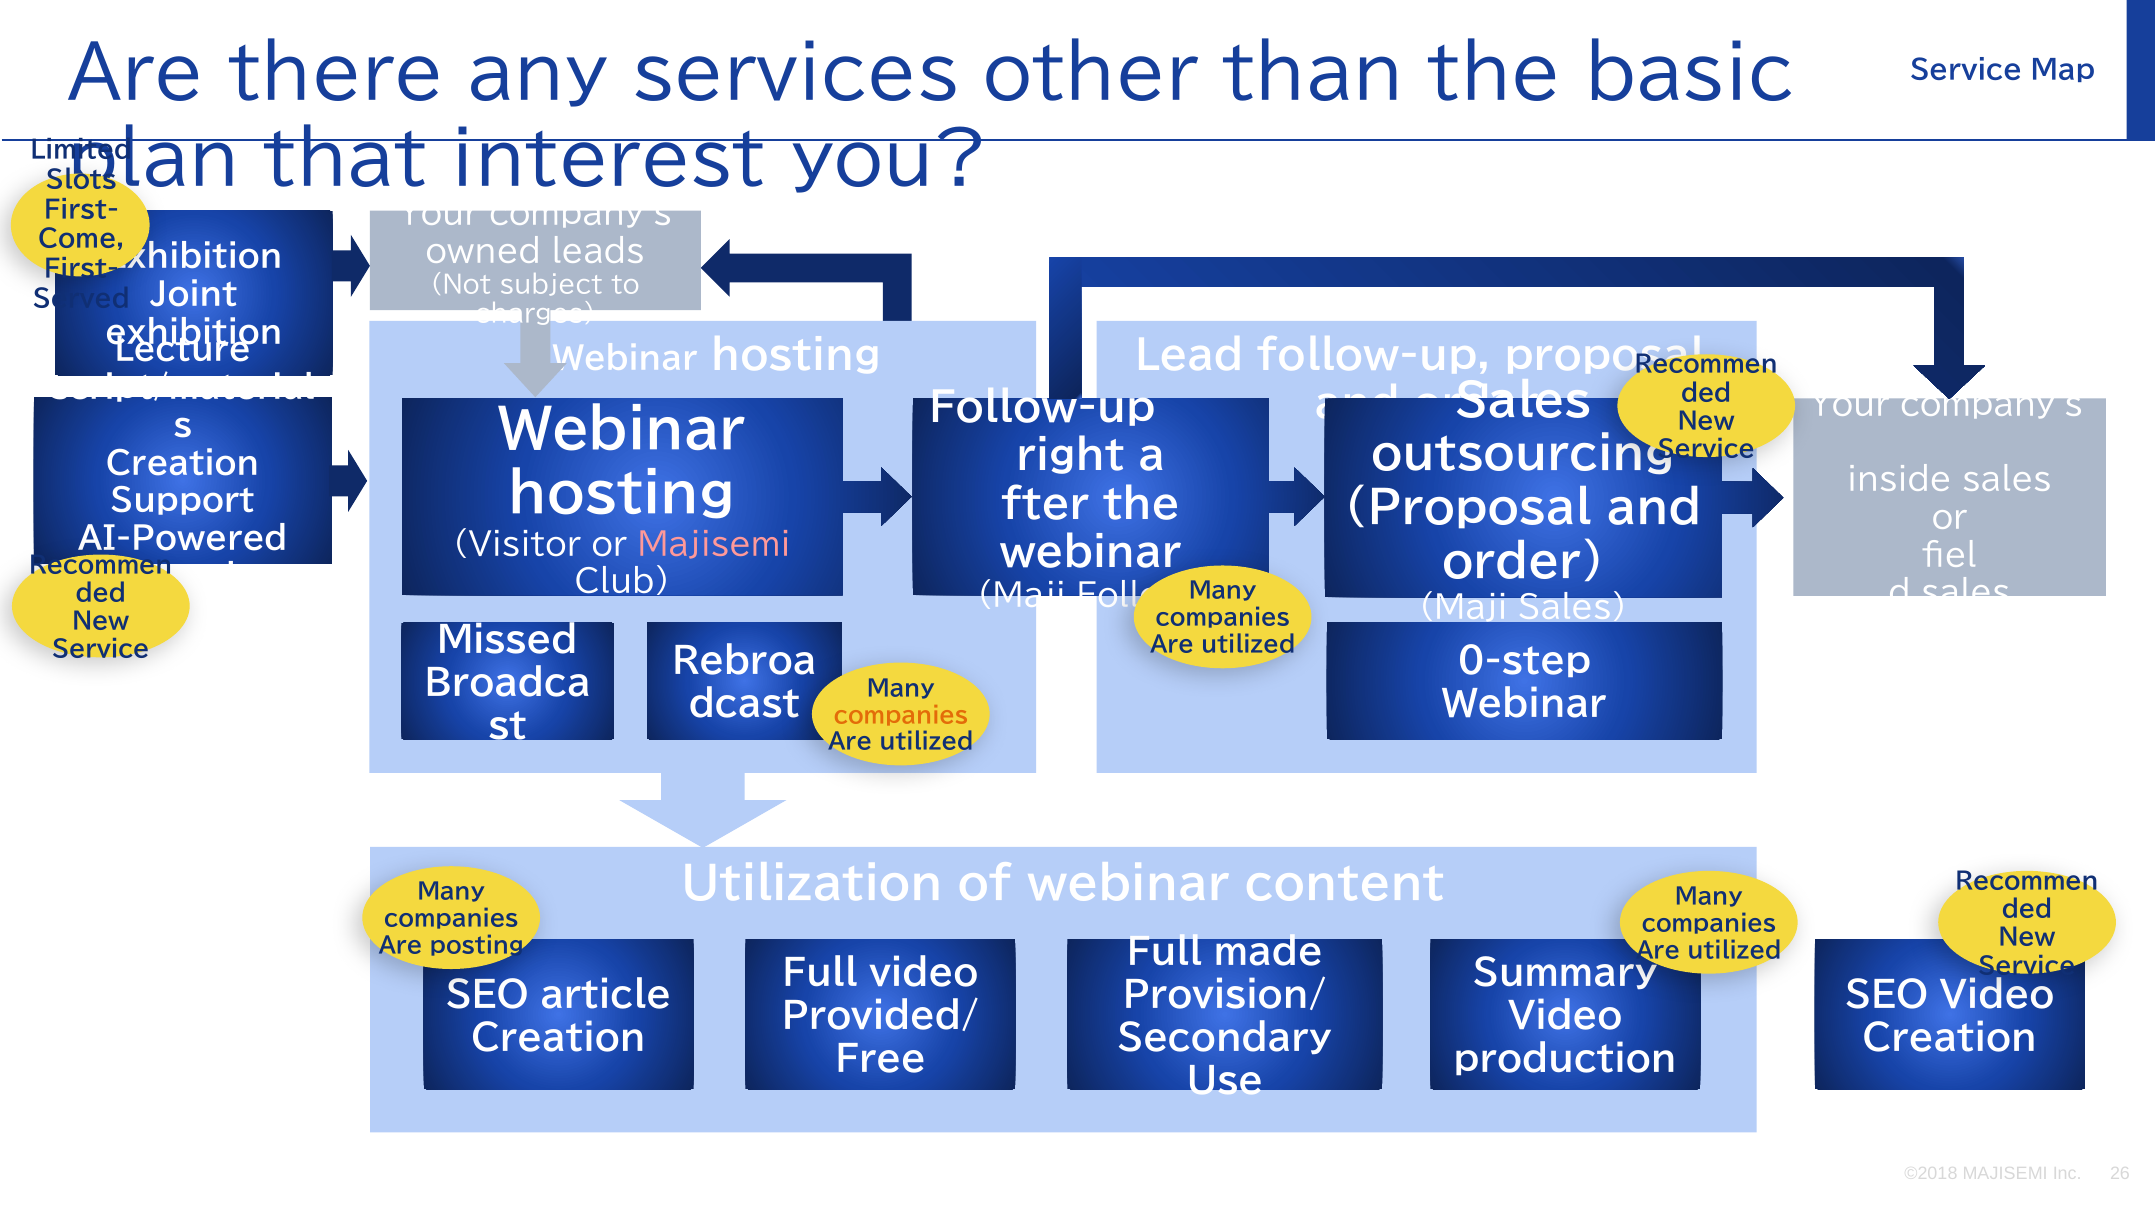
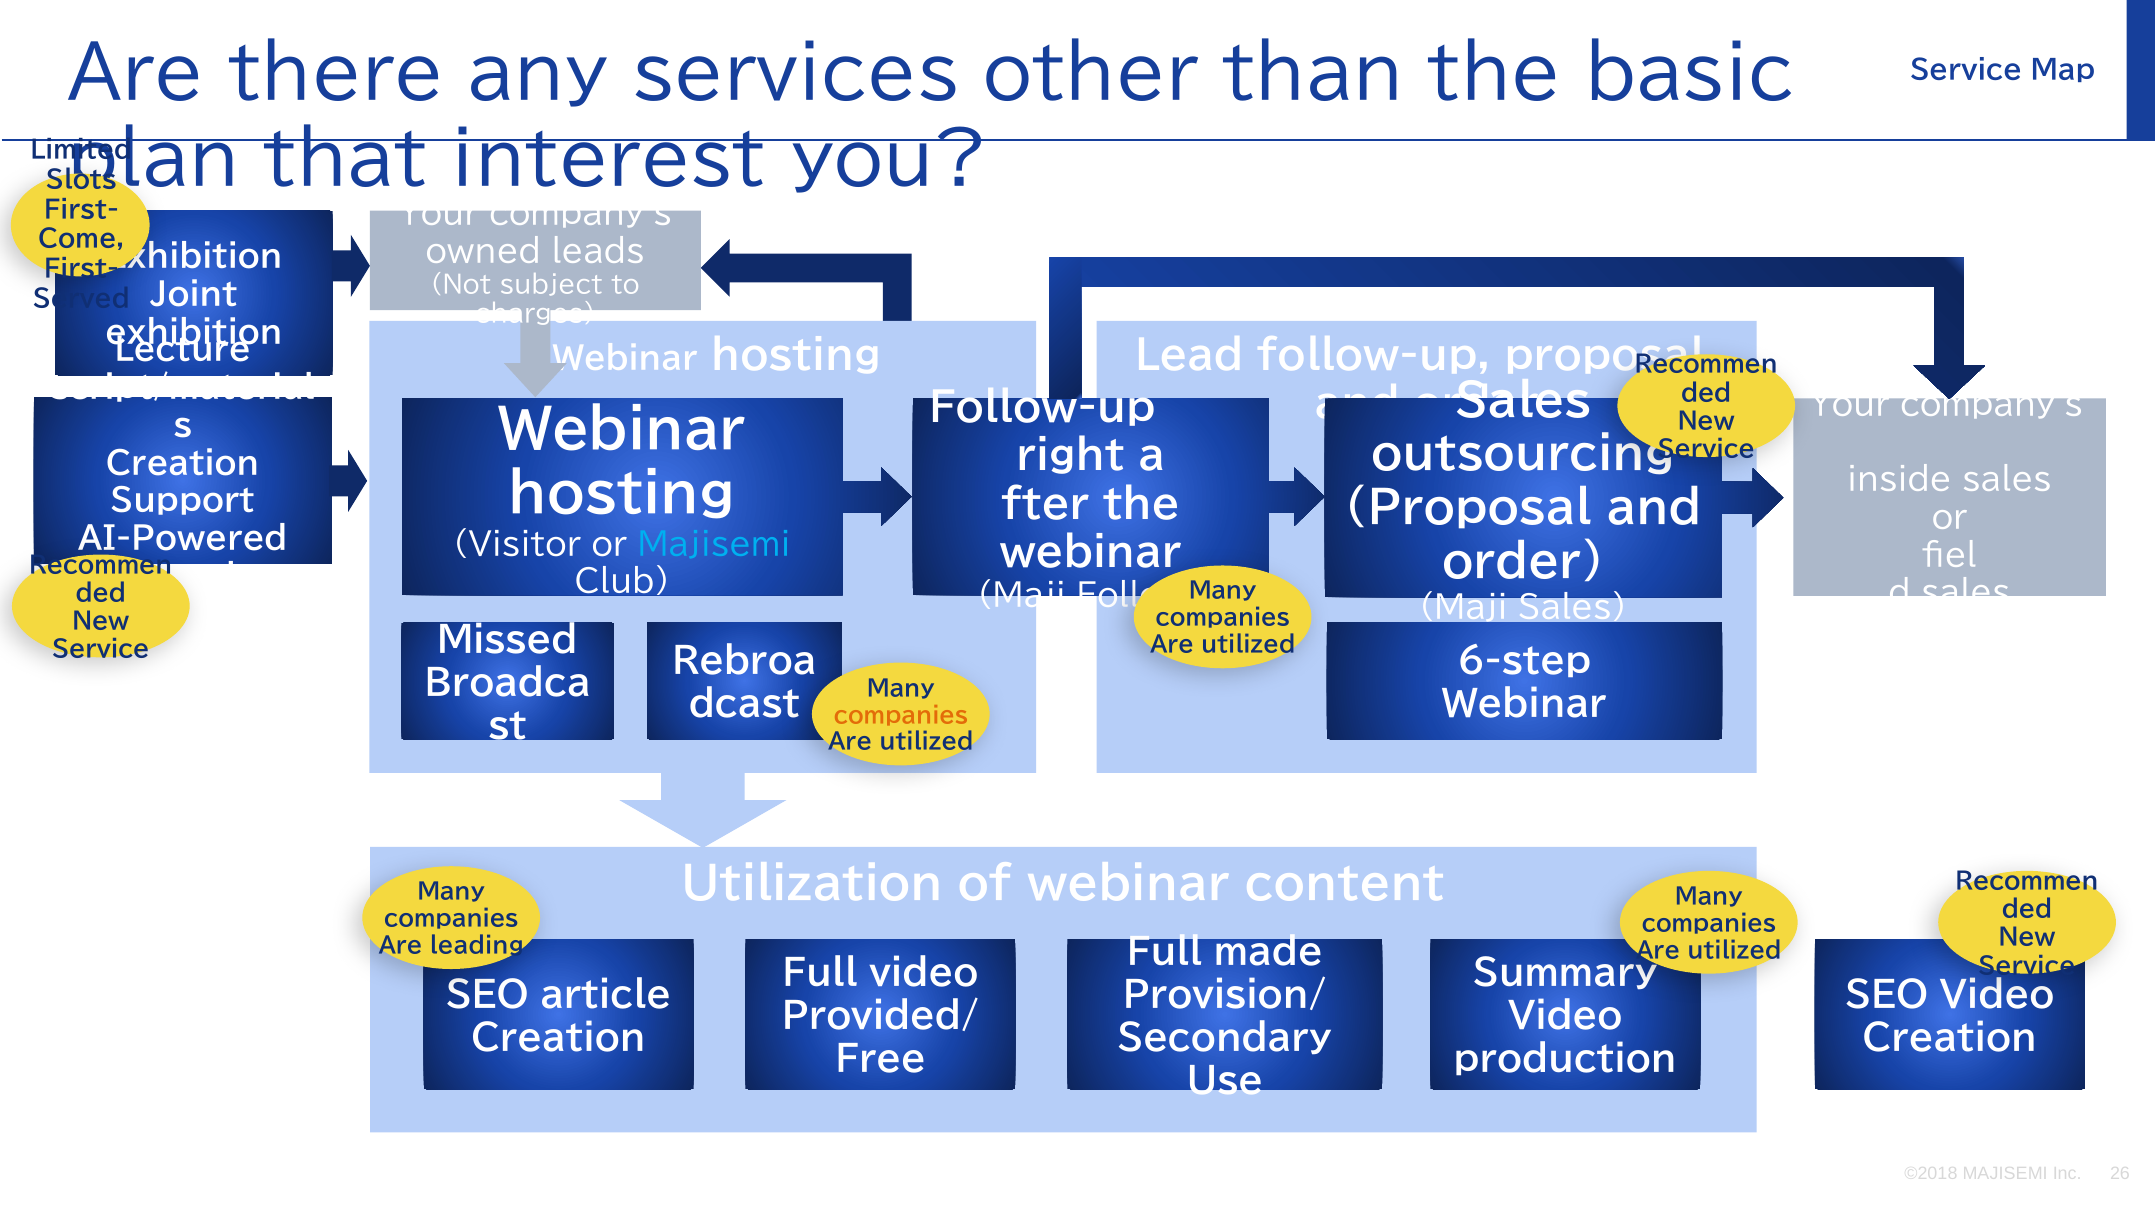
Majisemi colour: pink -> light blue (714, 545)
0-step: 0-step -> 6-step (1524, 662)
posting: posting -> leading (477, 946)
